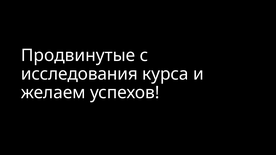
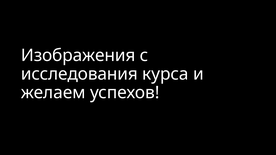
Продвинутые: Продвинутые -> Изображения (78, 56)
